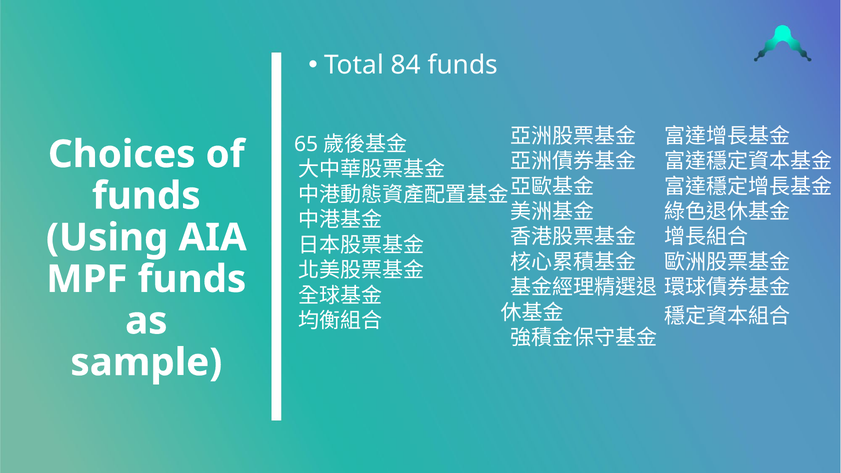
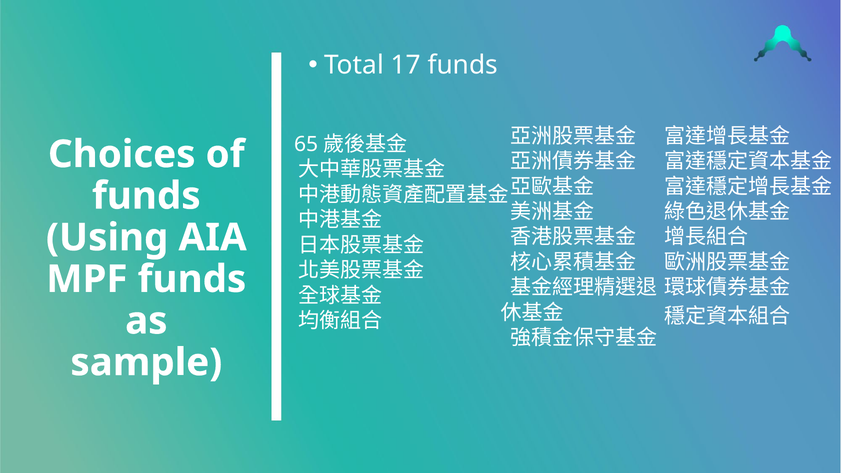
84: 84 -> 17 (406, 65)
